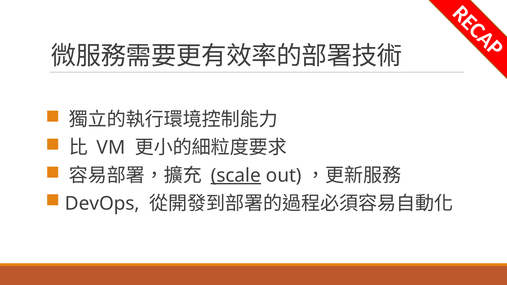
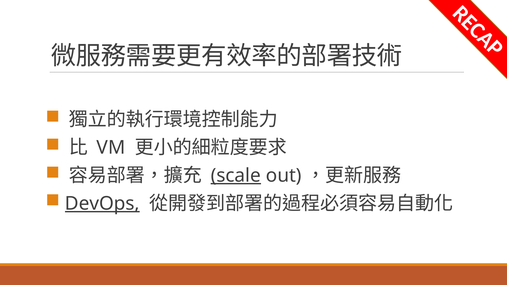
DevOps underline: none -> present (102, 204)
